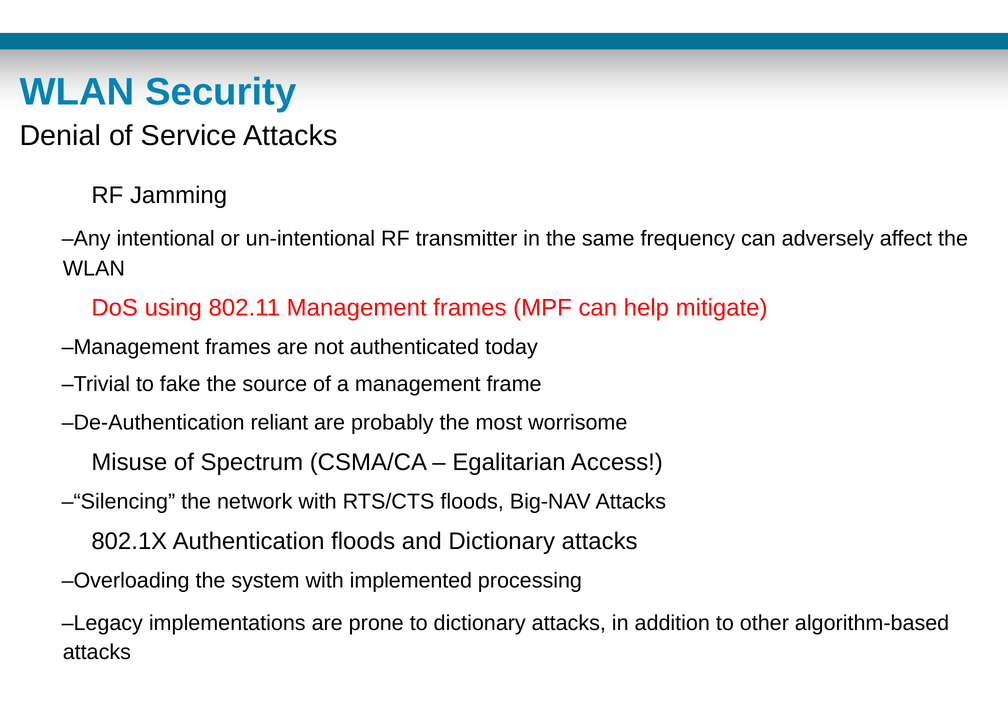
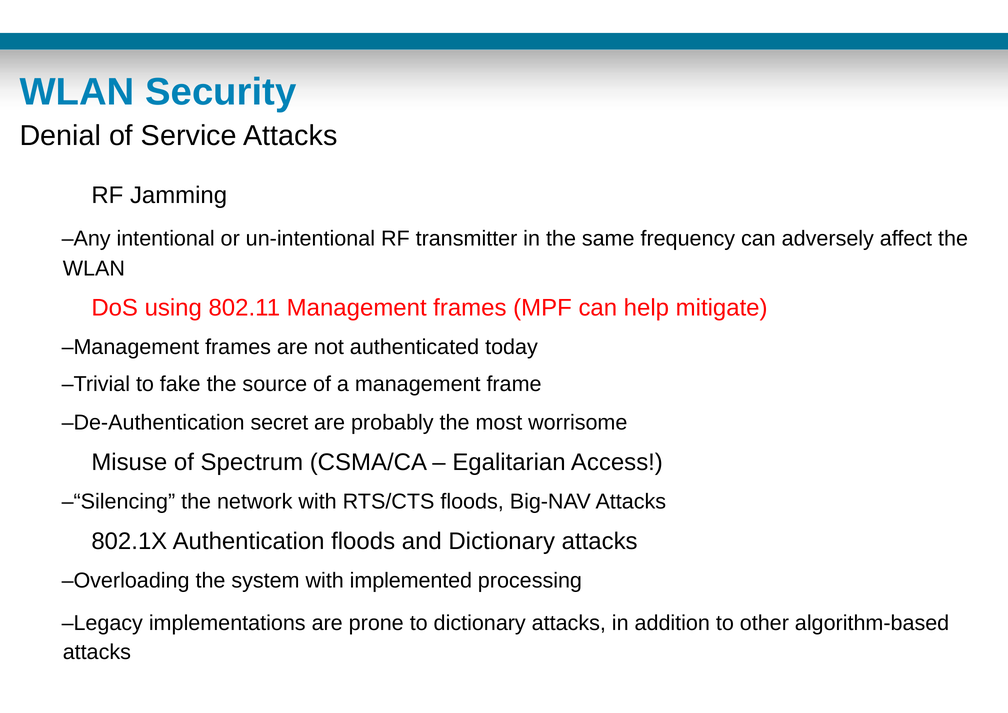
reliant: reliant -> secret (279, 422)
